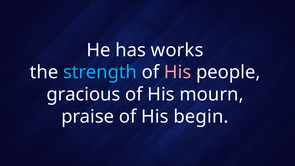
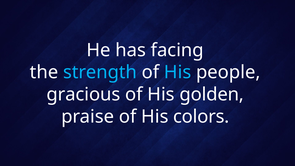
works: works -> facing (177, 50)
His colour: pink -> light blue (178, 72)
mourn: mourn -> golden (212, 94)
begin: begin -> colors (201, 116)
